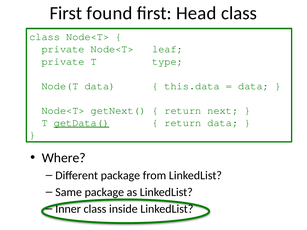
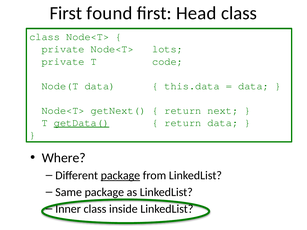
leaf: leaf -> lots (168, 49)
type: type -> code (168, 61)
package underline: none -> present (120, 176)
